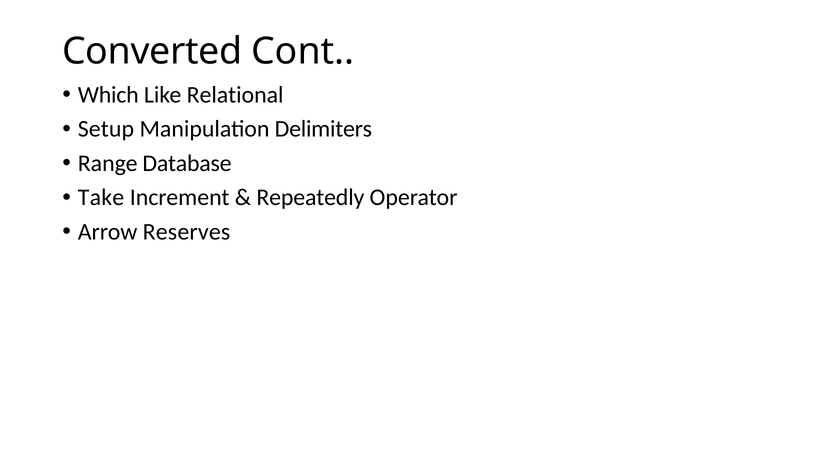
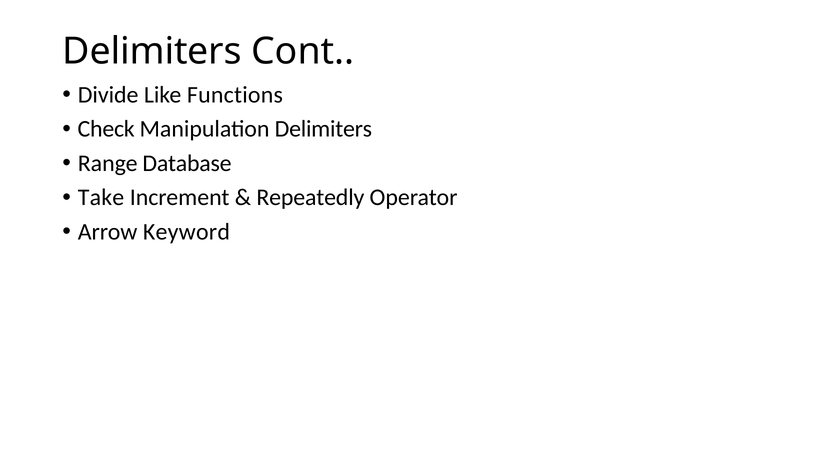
Converted: Converted -> Delimiters (152, 52)
Which: Which -> Divide (108, 95)
Relational: Relational -> Functions (235, 95)
Setup: Setup -> Check (106, 129)
Reserves: Reserves -> Keyword (186, 232)
